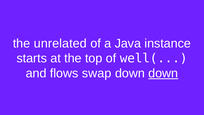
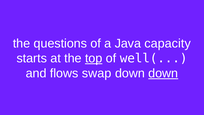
unrelated: unrelated -> questions (60, 43)
instance: instance -> capacity (168, 43)
top underline: none -> present (94, 58)
